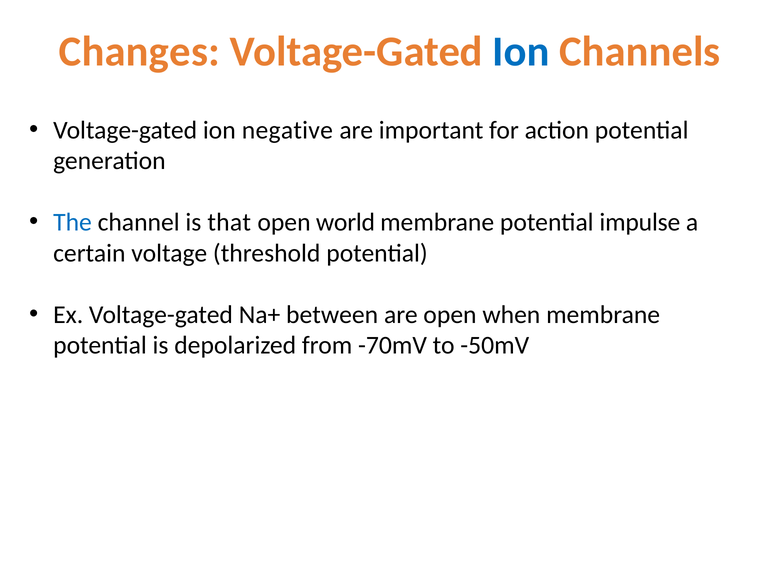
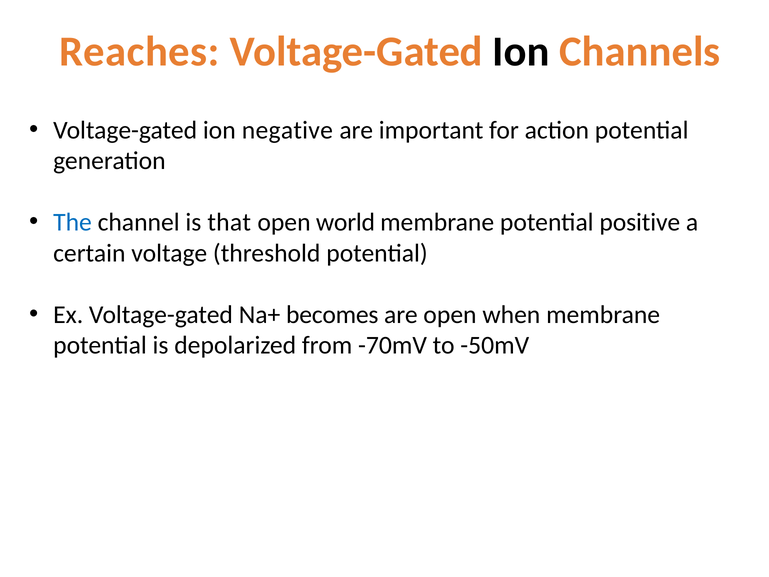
Changes: Changes -> Reaches (139, 52)
Ion colour: blue -> black (521, 52)
impulse: impulse -> positive (640, 222)
between: between -> becomes (332, 315)
